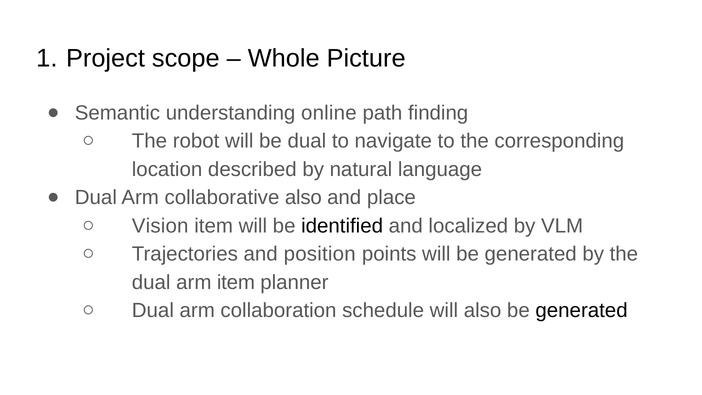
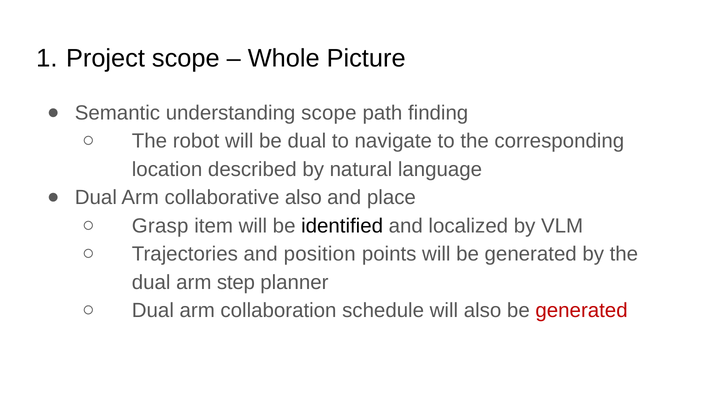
understanding online: online -> scope (329, 113)
Vision: Vision -> Grasp (160, 226)
arm item: item -> step (236, 282)
generated colour: black -> red (582, 311)
